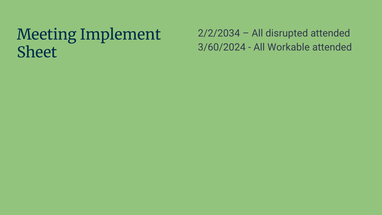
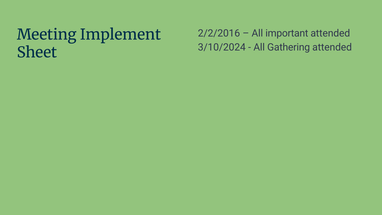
2/2/2034: 2/2/2034 -> 2/2/2016 (219, 33)
disrupted: disrupted -> important (287, 33)
3/60/2024: 3/60/2024 -> 3/10/2024 (222, 47)
Workable: Workable -> Gathering (289, 47)
